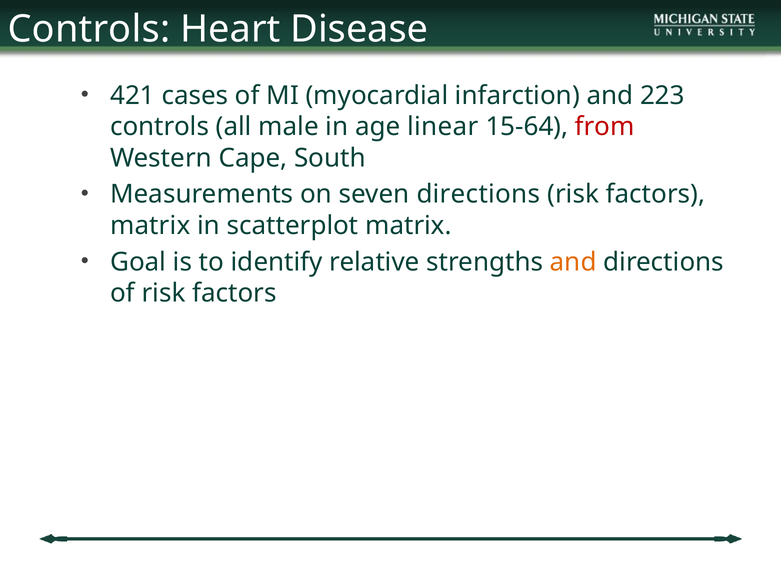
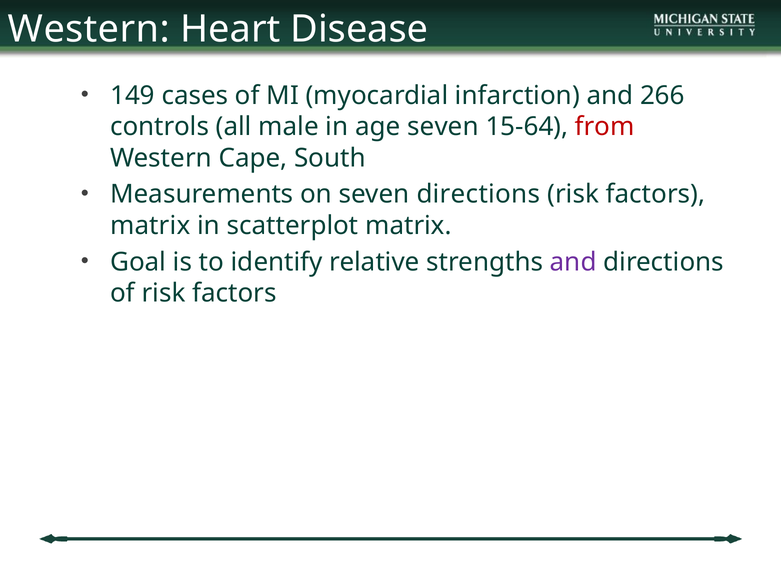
Controls: Controls -> Western (89, 29)
421: 421 -> 149 (133, 95)
223: 223 -> 266 (662, 95)
age linear: linear -> seven (443, 127)
and colour: orange -> purple (573, 262)
